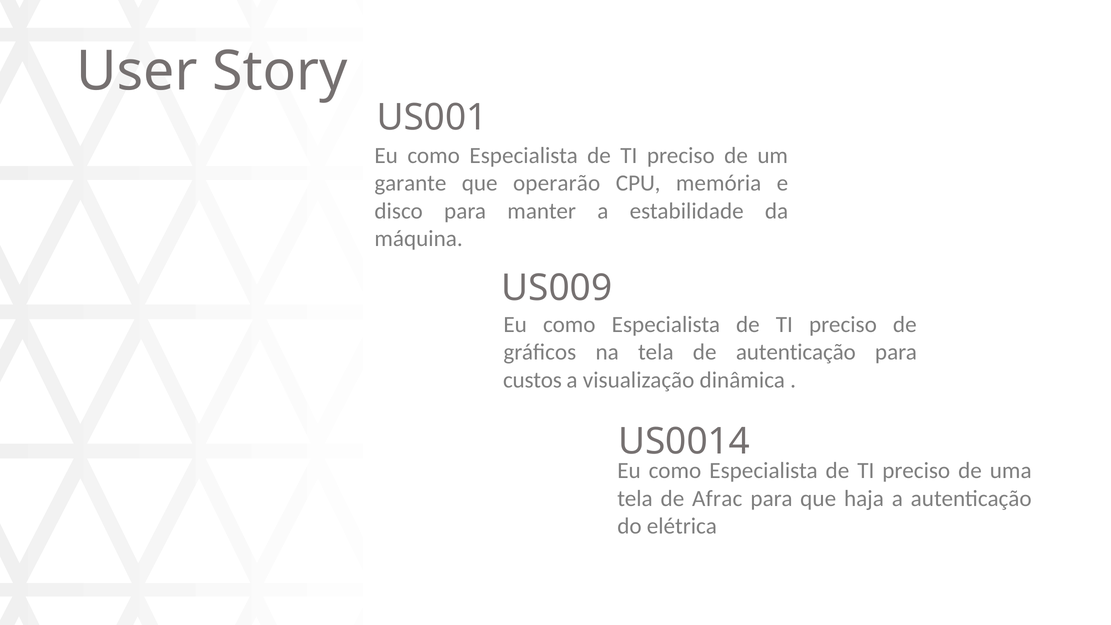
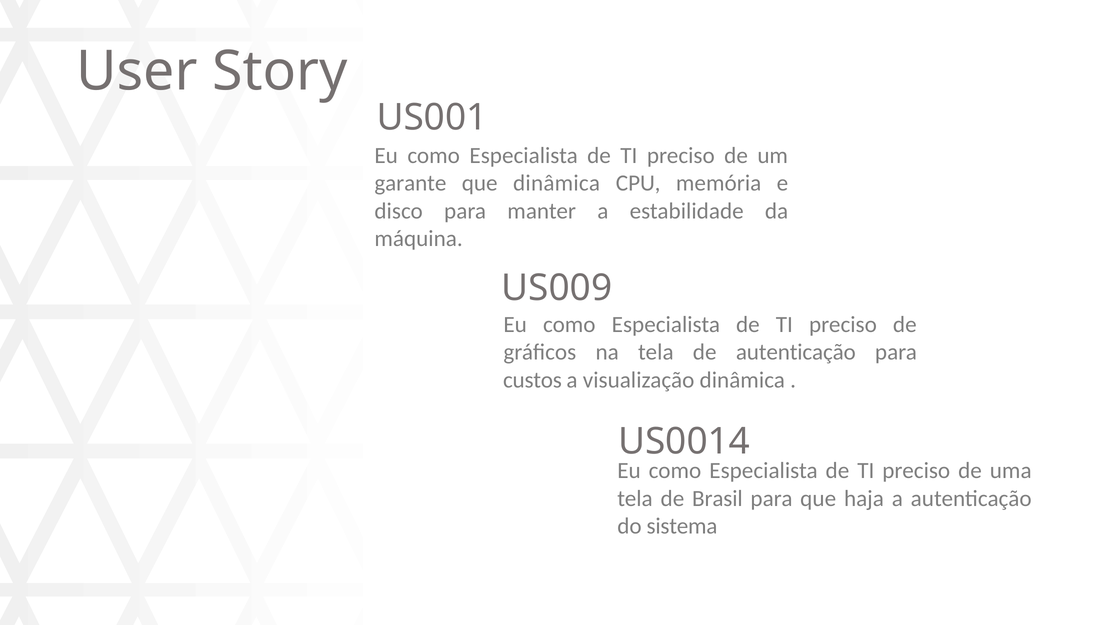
que operarão: operarão -> dinâmica (557, 183)
Afrac: Afrac -> Brasil (717, 499)
elétrica: elétrica -> sistema (682, 526)
